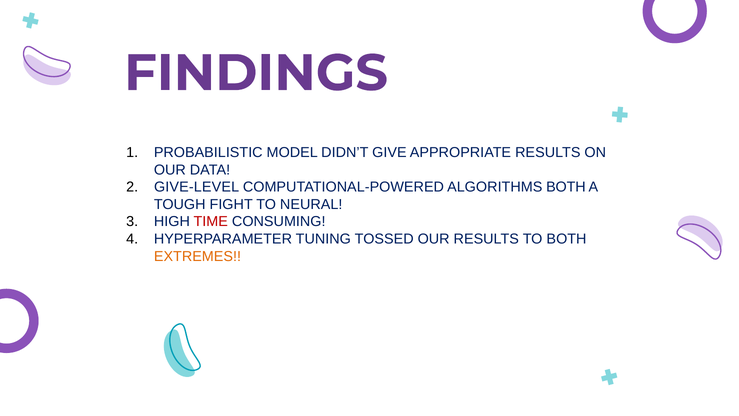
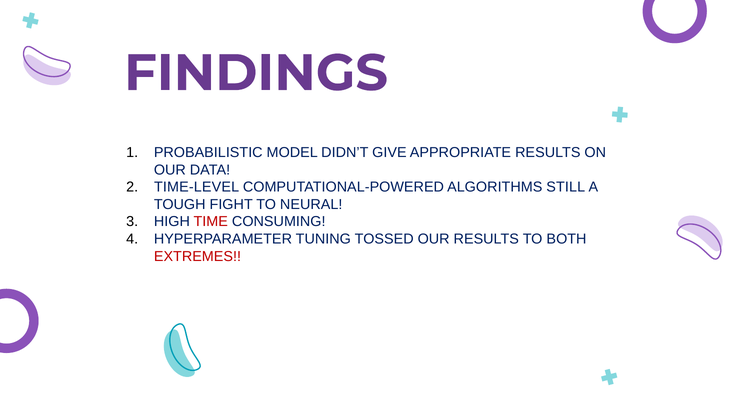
GIVE-LEVEL: GIVE-LEVEL -> TIME-LEVEL (197, 187)
ALGORITHMS BOTH: BOTH -> STILL (566, 187)
EXTREMES colour: orange -> red (197, 256)
